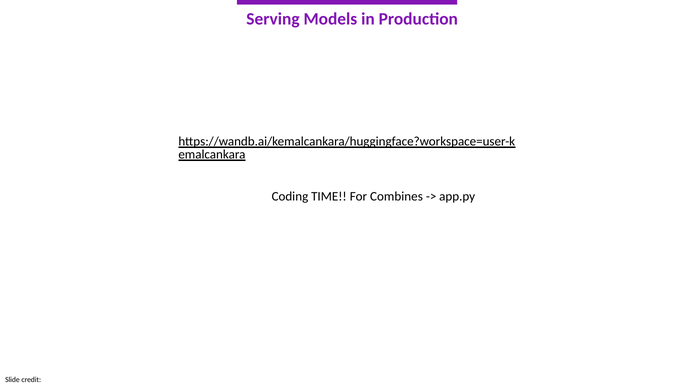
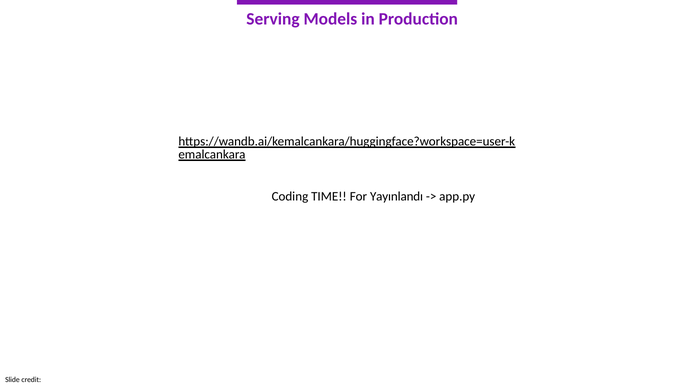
Combines: Combines -> Yayınlandı (397, 196)
